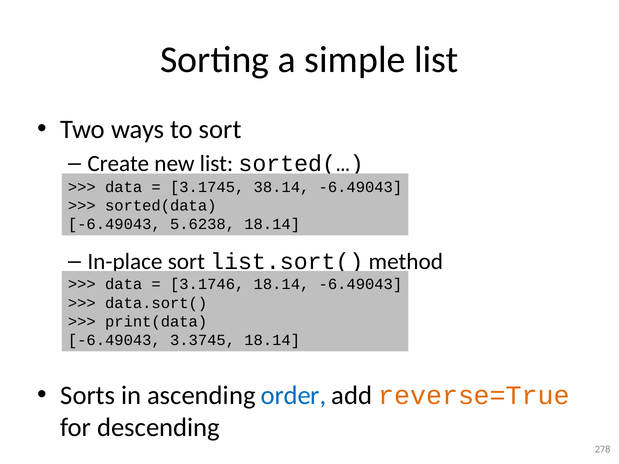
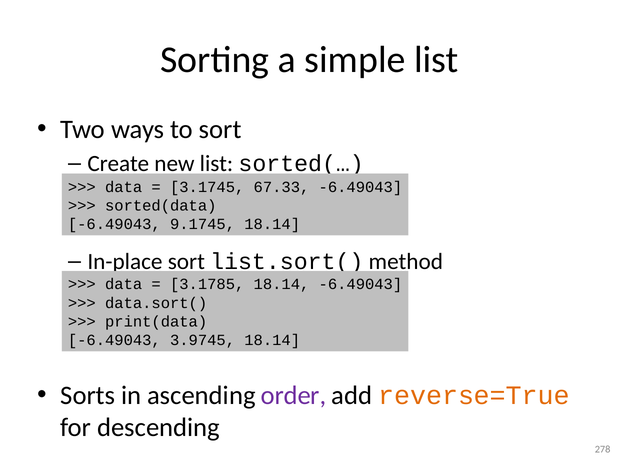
38.14: 38.14 -> 67.33 (281, 187)
5.6238: 5.6238 -> 9.1745 (203, 224)
3.1746: 3.1746 -> 3.1785 (207, 285)
3.3745: 3.3745 -> 3.9745 (203, 340)
order colour: blue -> purple (294, 396)
